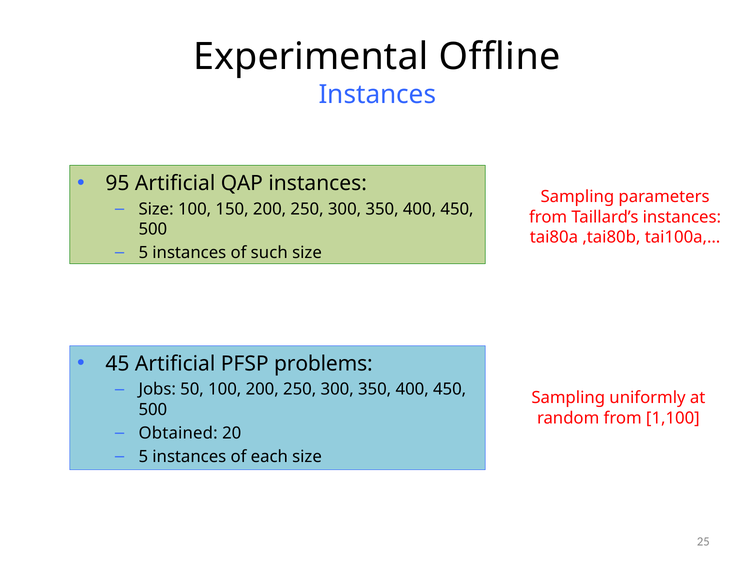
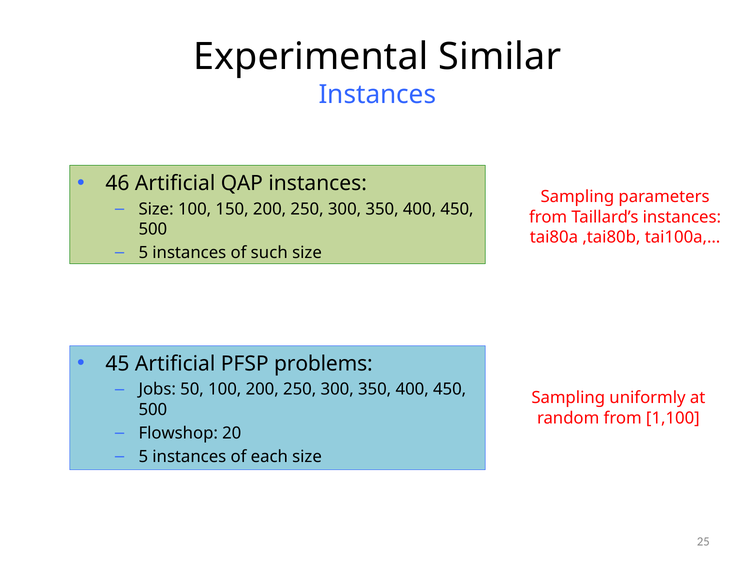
Offline: Offline -> Similar (500, 57)
95: 95 -> 46 (117, 183)
Obtained: Obtained -> Flowshop (178, 432)
